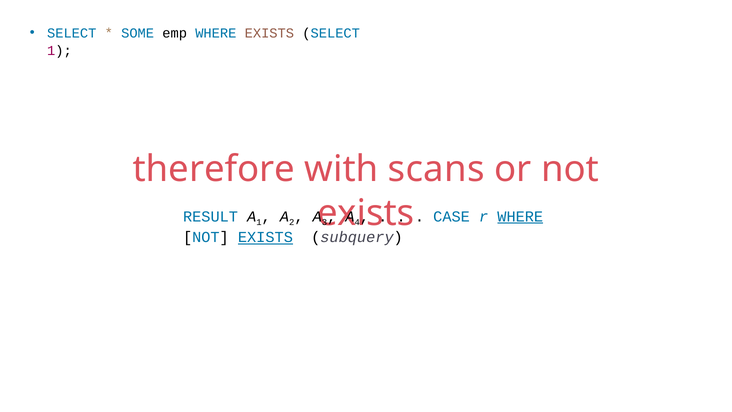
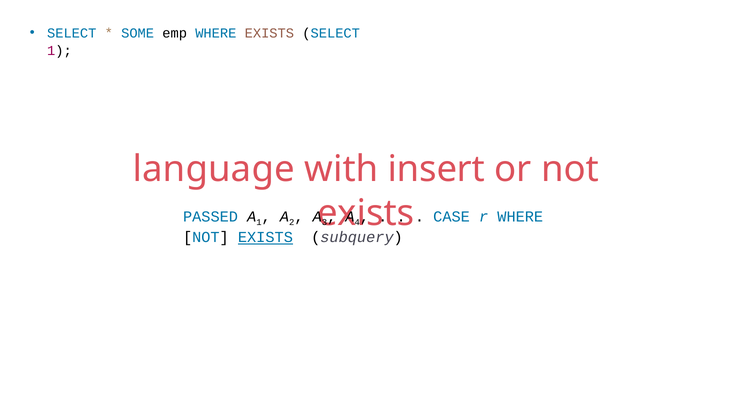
therefore: therefore -> language (214, 169)
scans: scans -> insert (436, 169)
RESULT: RESULT -> PASSED (211, 216)
WHERE underline: present -> none (520, 216)
